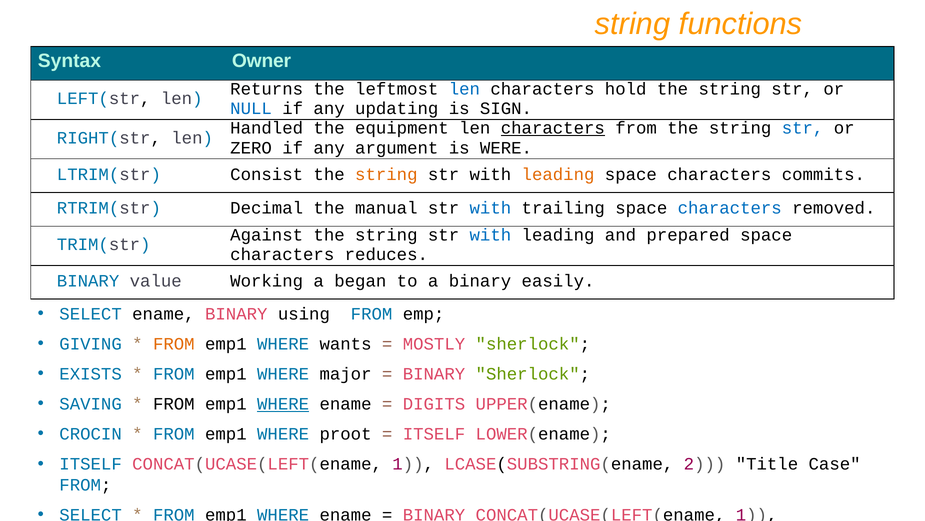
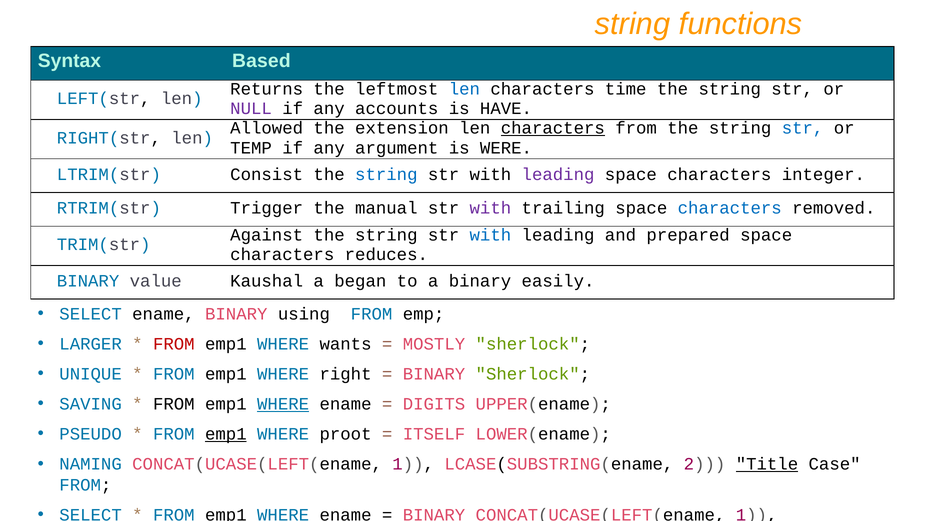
Owner: Owner -> Based (261, 61)
hold: hold -> time (626, 89)
NULL colour: blue -> purple (251, 108)
updating: updating -> accounts (397, 108)
SIGN: SIGN -> HAVE (506, 108)
Handled: Handled -> Allowed (267, 128)
equipment: equipment -> extension (402, 128)
ZERO: ZERO -> TEMP (251, 148)
string colour: orange -> blue (386, 174)
leading colour: orange -> purple (558, 174)
commits: commits -> integer (823, 174)
Decimal: Decimal -> Trigger (267, 208)
with colour: blue -> purple (490, 208)
Working: Working -> Kaushal (267, 281)
GIVING: GIVING -> LARGER (91, 343)
FROM colour: orange -> red (174, 343)
EXISTS: EXISTS -> UNIQUE (91, 373)
major: major -> right (346, 373)
CROCIN: CROCIN -> PSEUDO (91, 434)
emp1 underline: none -> present (226, 434)
ITSELF: ITSELF -> NAMING (91, 464)
Title underline: none -> present (767, 464)
